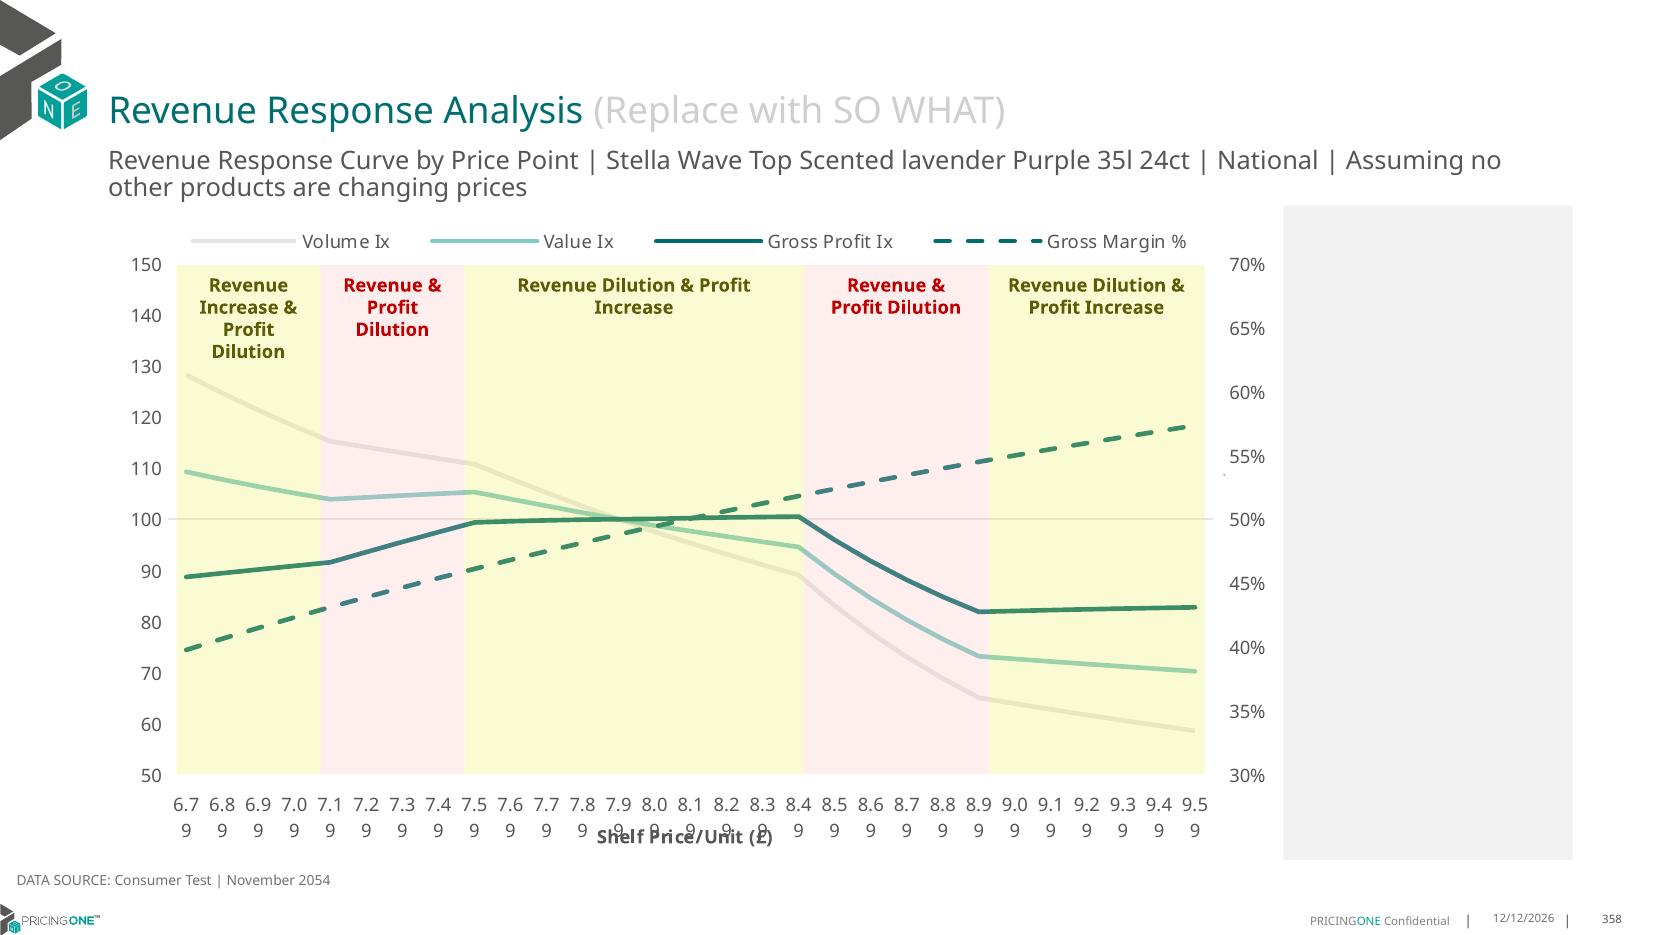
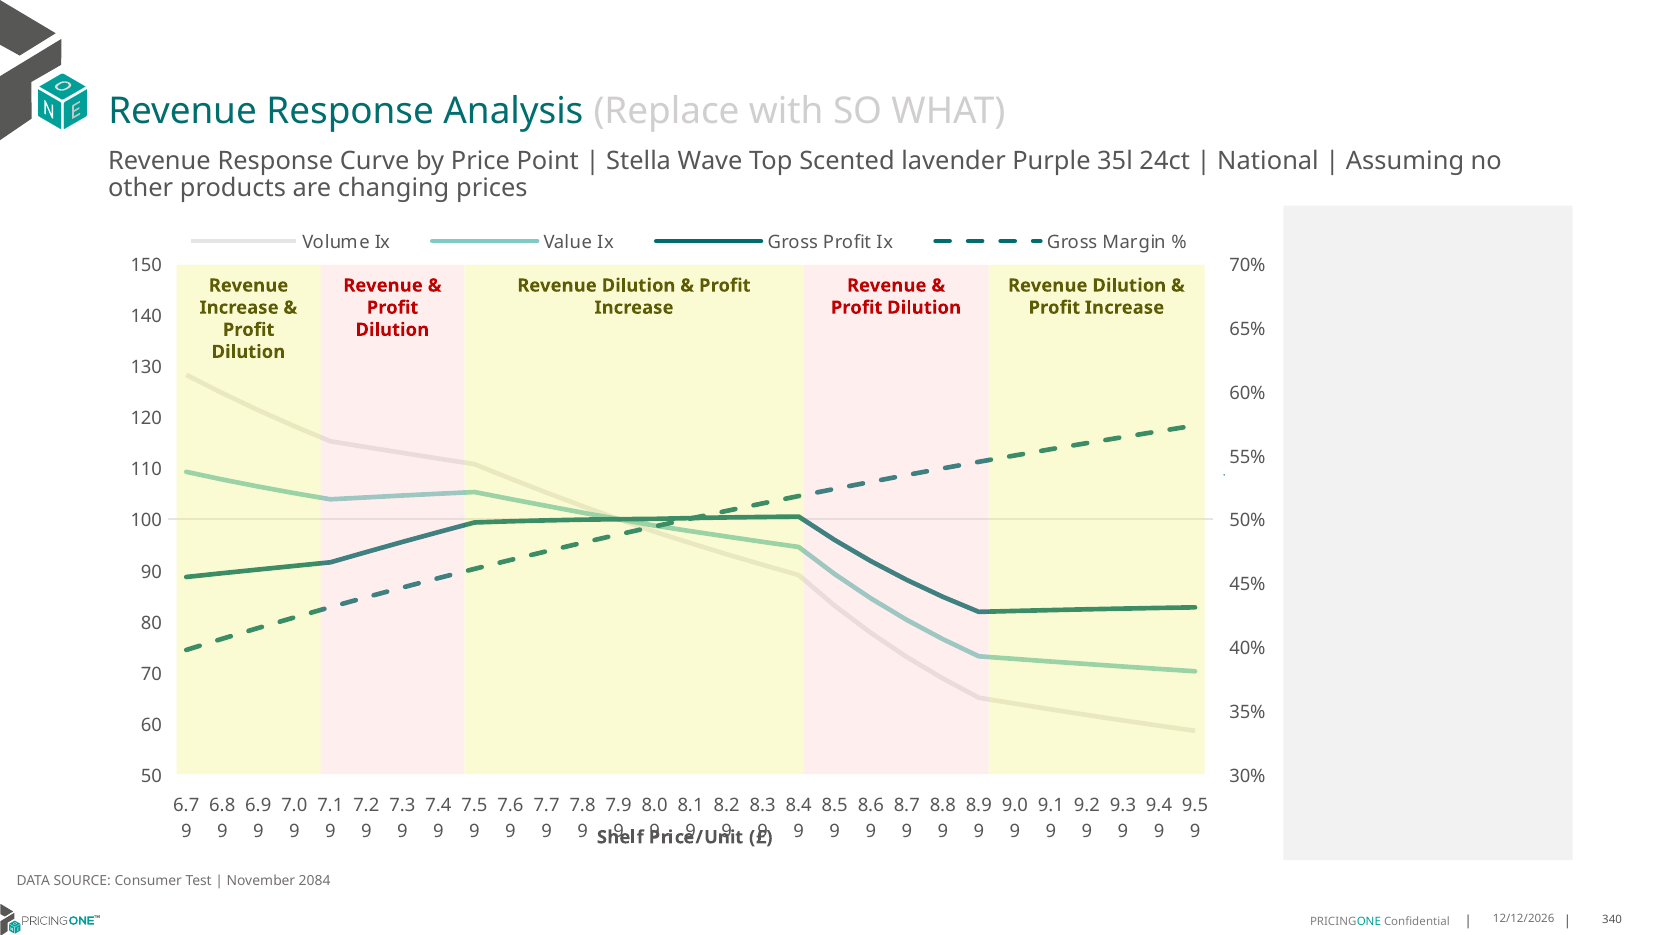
2054: 2054 -> 2084 (315, 881)
358: 358 -> 340 (1612, 920)
